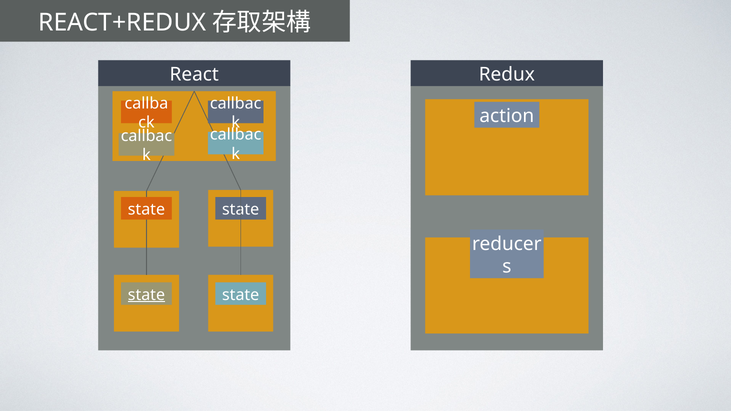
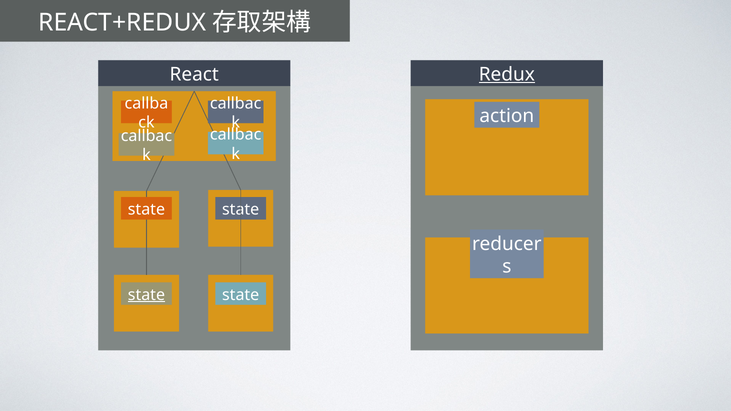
Redux underline: none -> present (507, 74)
